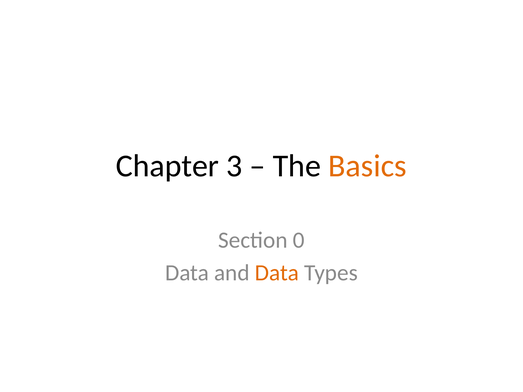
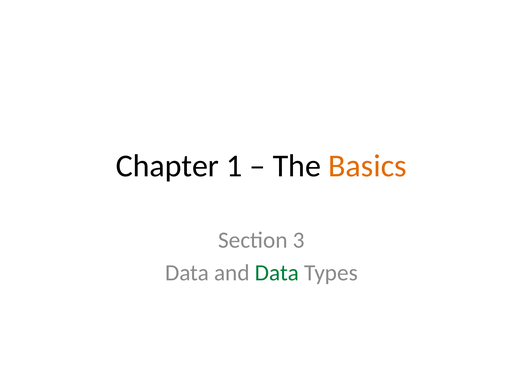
3: 3 -> 1 (234, 166)
0: 0 -> 3 (299, 240)
Data colour: orange -> green (277, 273)
